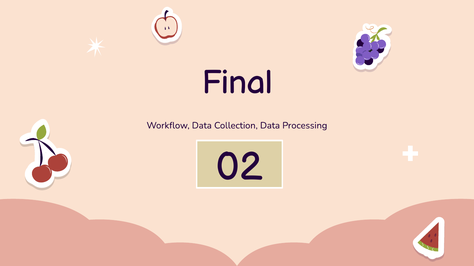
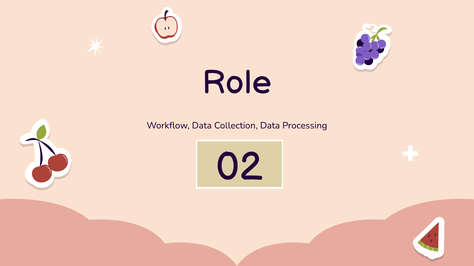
Final: Final -> Role (237, 83)
